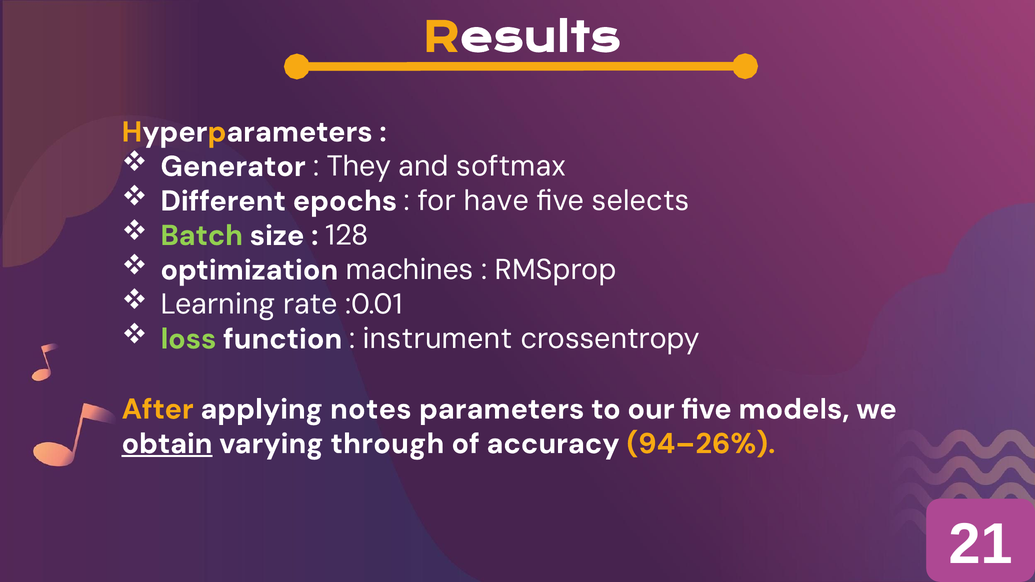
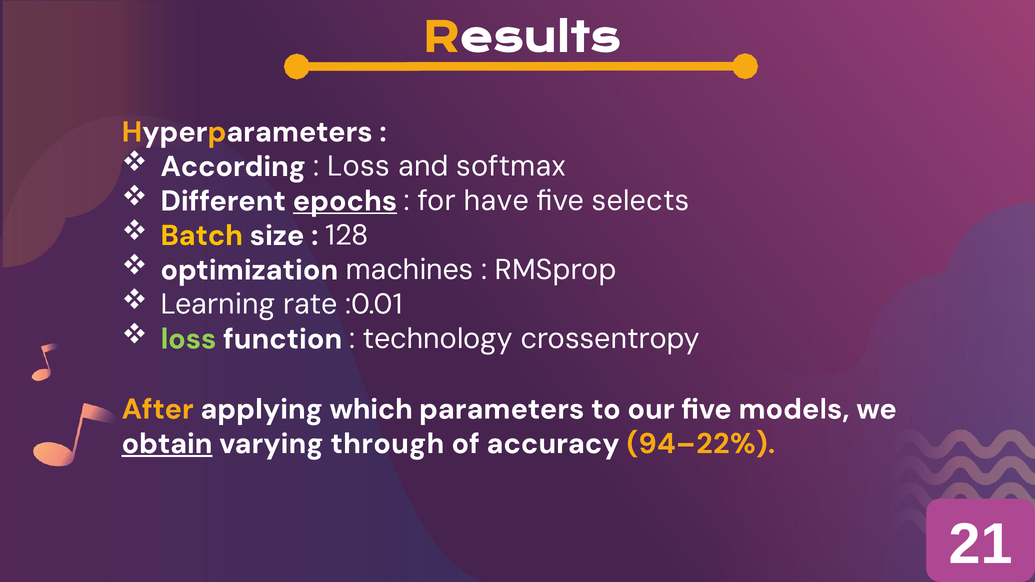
Generator: Generator -> According (233, 166)
They: They -> Loss (359, 166)
epochs underline: none -> present (345, 201)
Batch colour: light green -> yellow (202, 236)
instrument: instrument -> technology (438, 339)
notes: notes -> which (371, 409)
94–26%: 94–26% -> 94–22% (701, 444)
